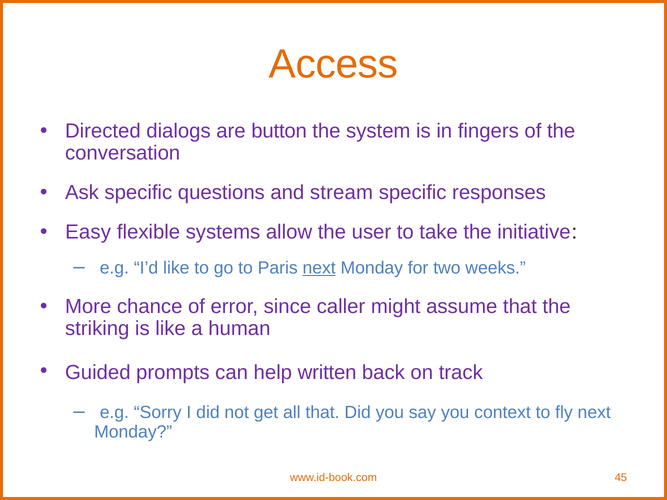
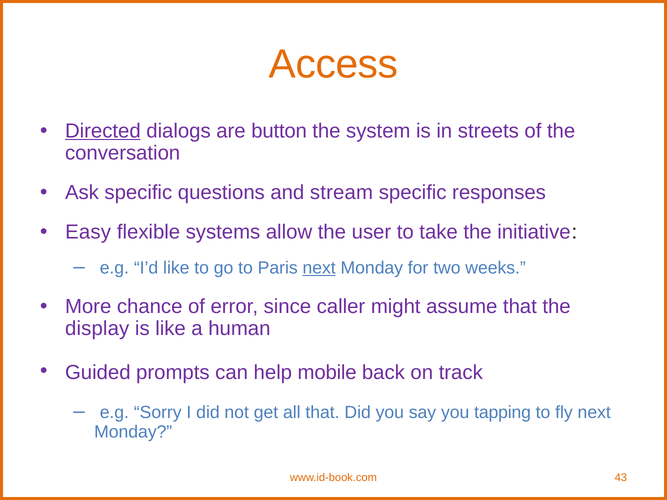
Directed underline: none -> present (103, 131)
fingers: fingers -> streets (488, 131)
striking: striking -> display (97, 329)
written: written -> mobile (327, 373)
context: context -> tapping (503, 413)
45: 45 -> 43 (621, 478)
